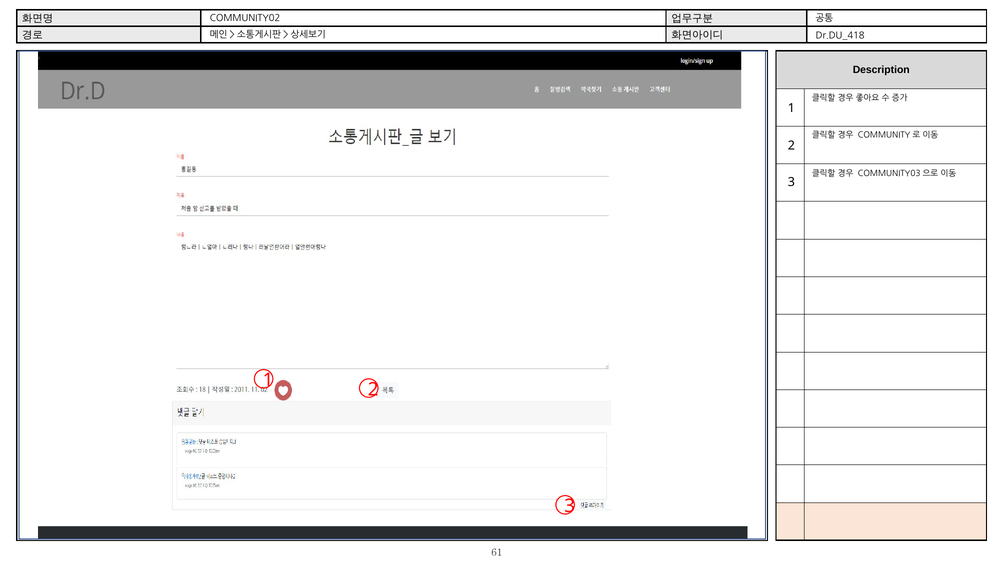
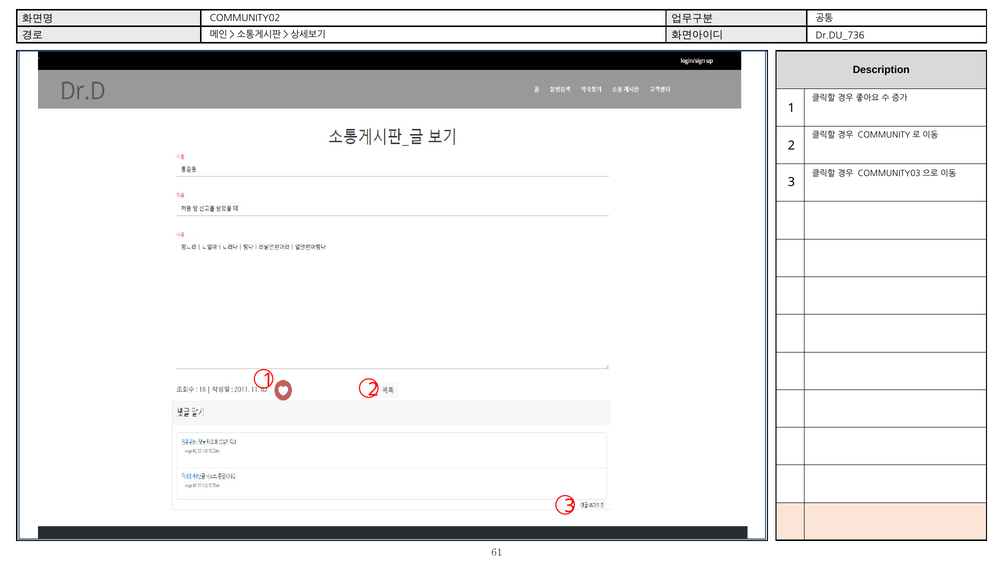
Dr.DU_418: Dr.DU_418 -> Dr.DU_736 (840, 36)
